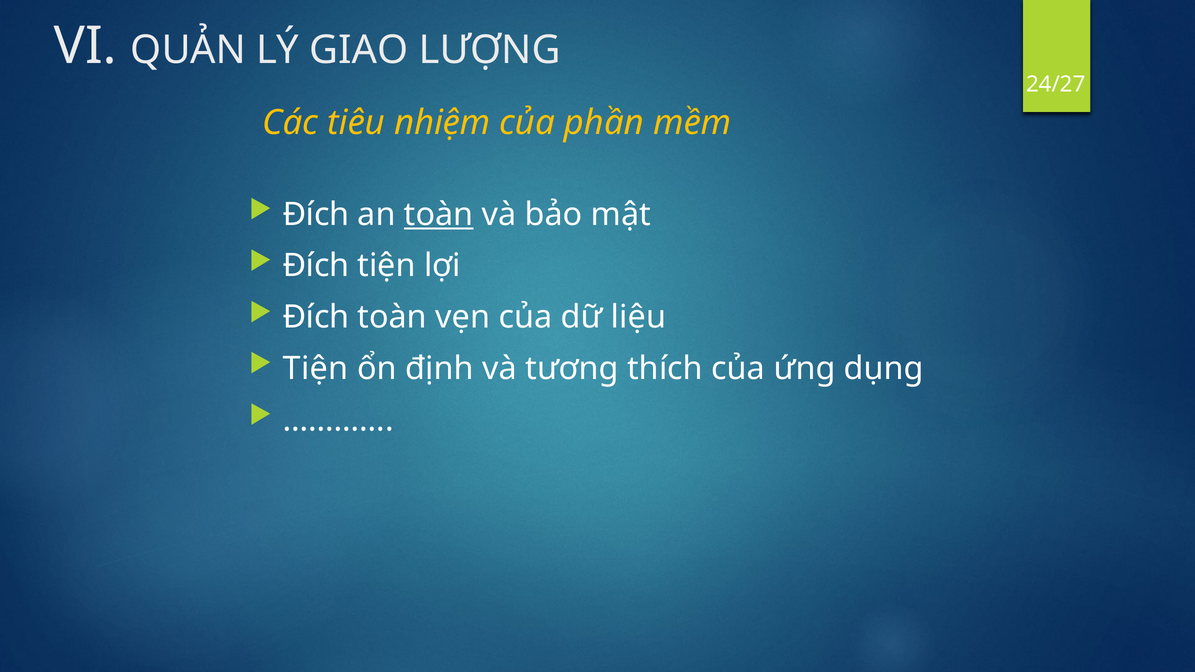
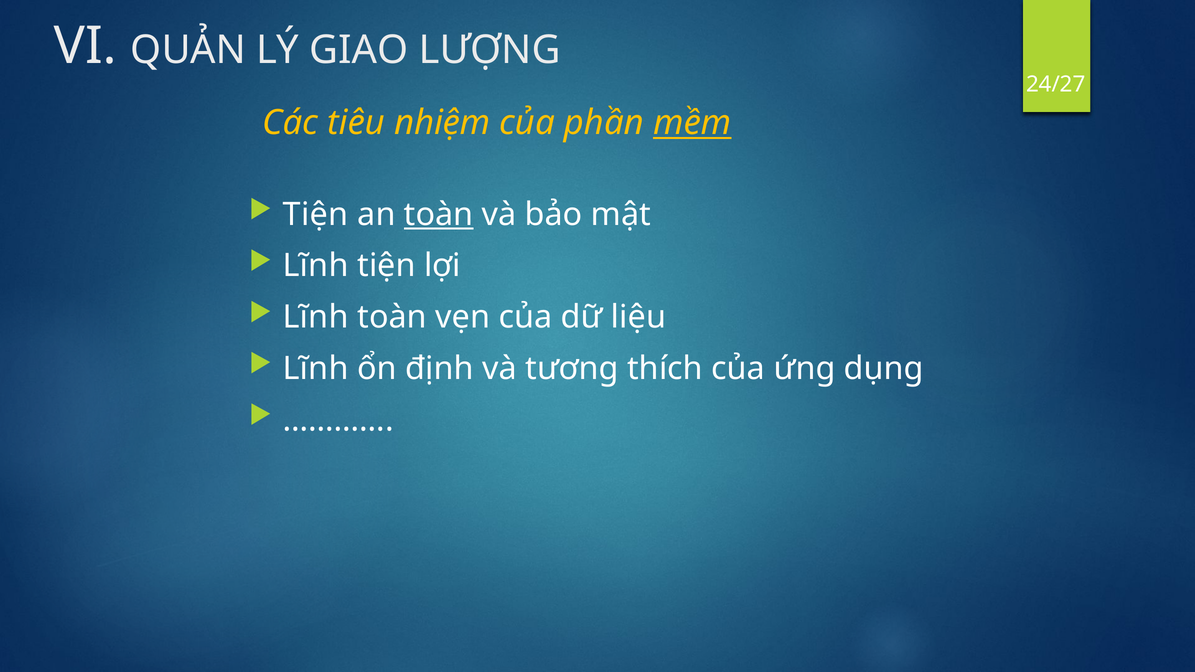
mềm underline: none -> present (692, 123)
Đích: Đích -> Tiện (316, 215)
Đích: Đích -> Lĩnh (316, 266)
Đích: Đích -> Lĩnh (316, 317)
Tiện: Tiện -> Lĩnh (316, 369)
